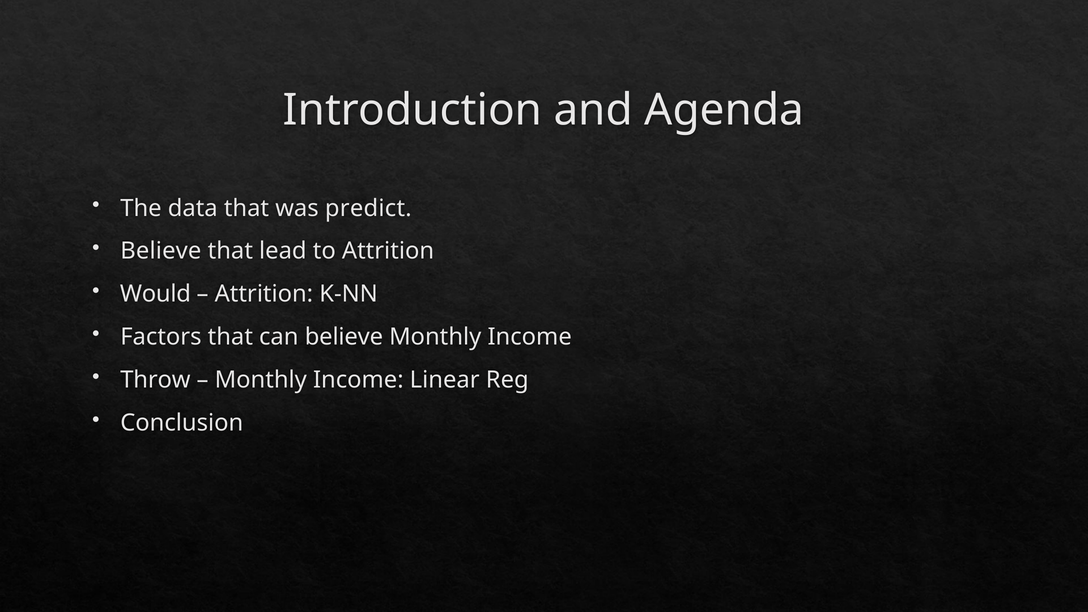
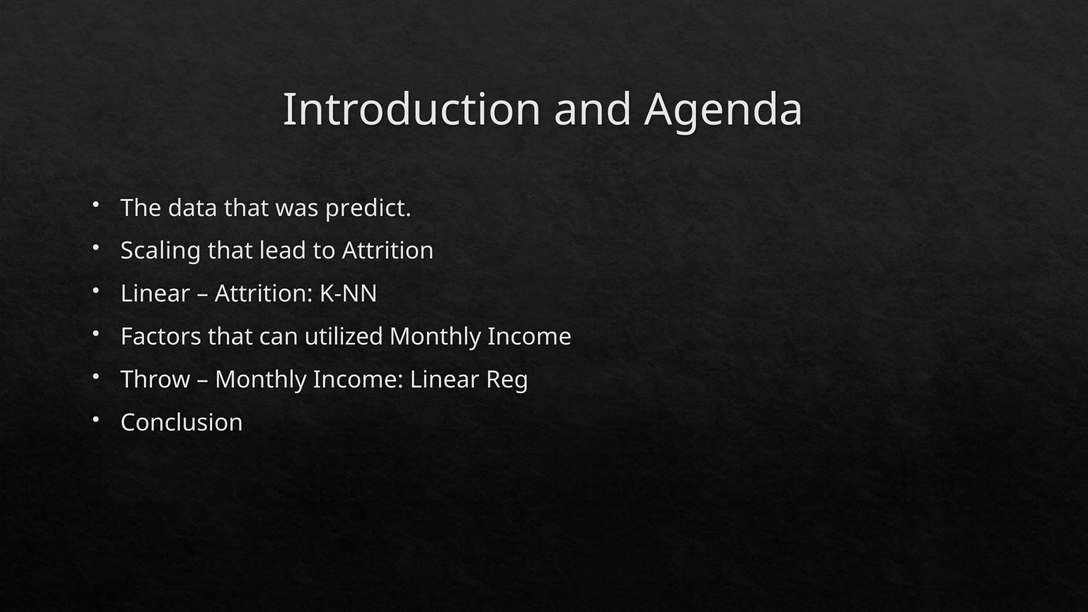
Believe: Believe -> Scaling (161, 251)
Would: Would -> Linear (155, 294)
can believe: believe -> utilized (344, 337)
